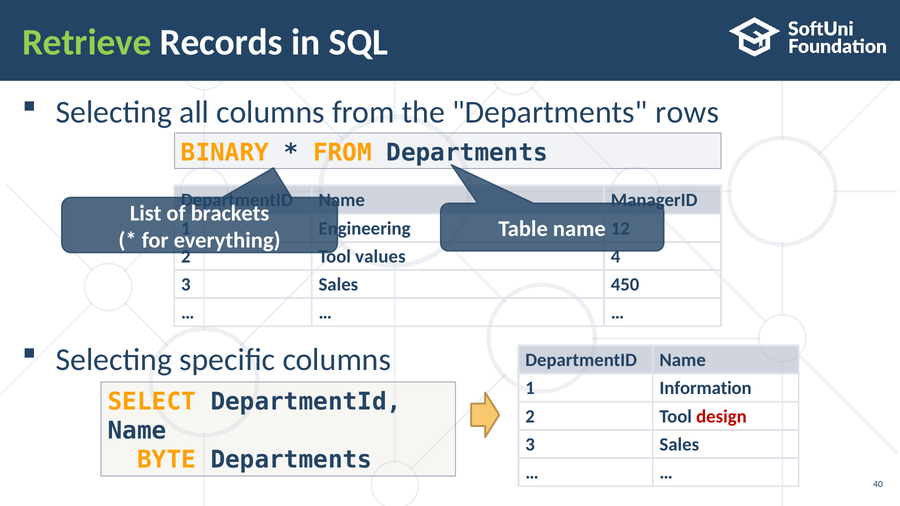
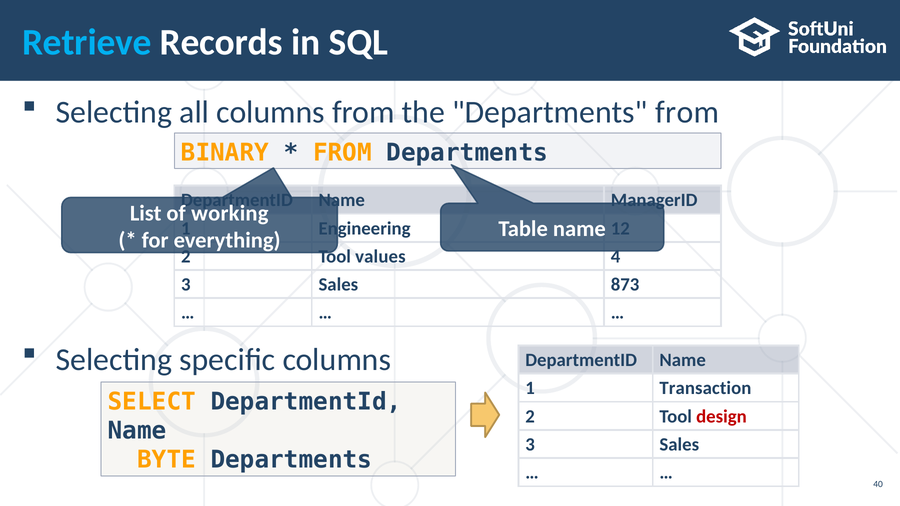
Retrieve colour: light green -> light blue (87, 43)
Departments rows: rows -> from (687, 112)
brackets: brackets -> working (230, 213)
450: 450 -> 873 (625, 285)
Information: Information -> Transaction (705, 389)
